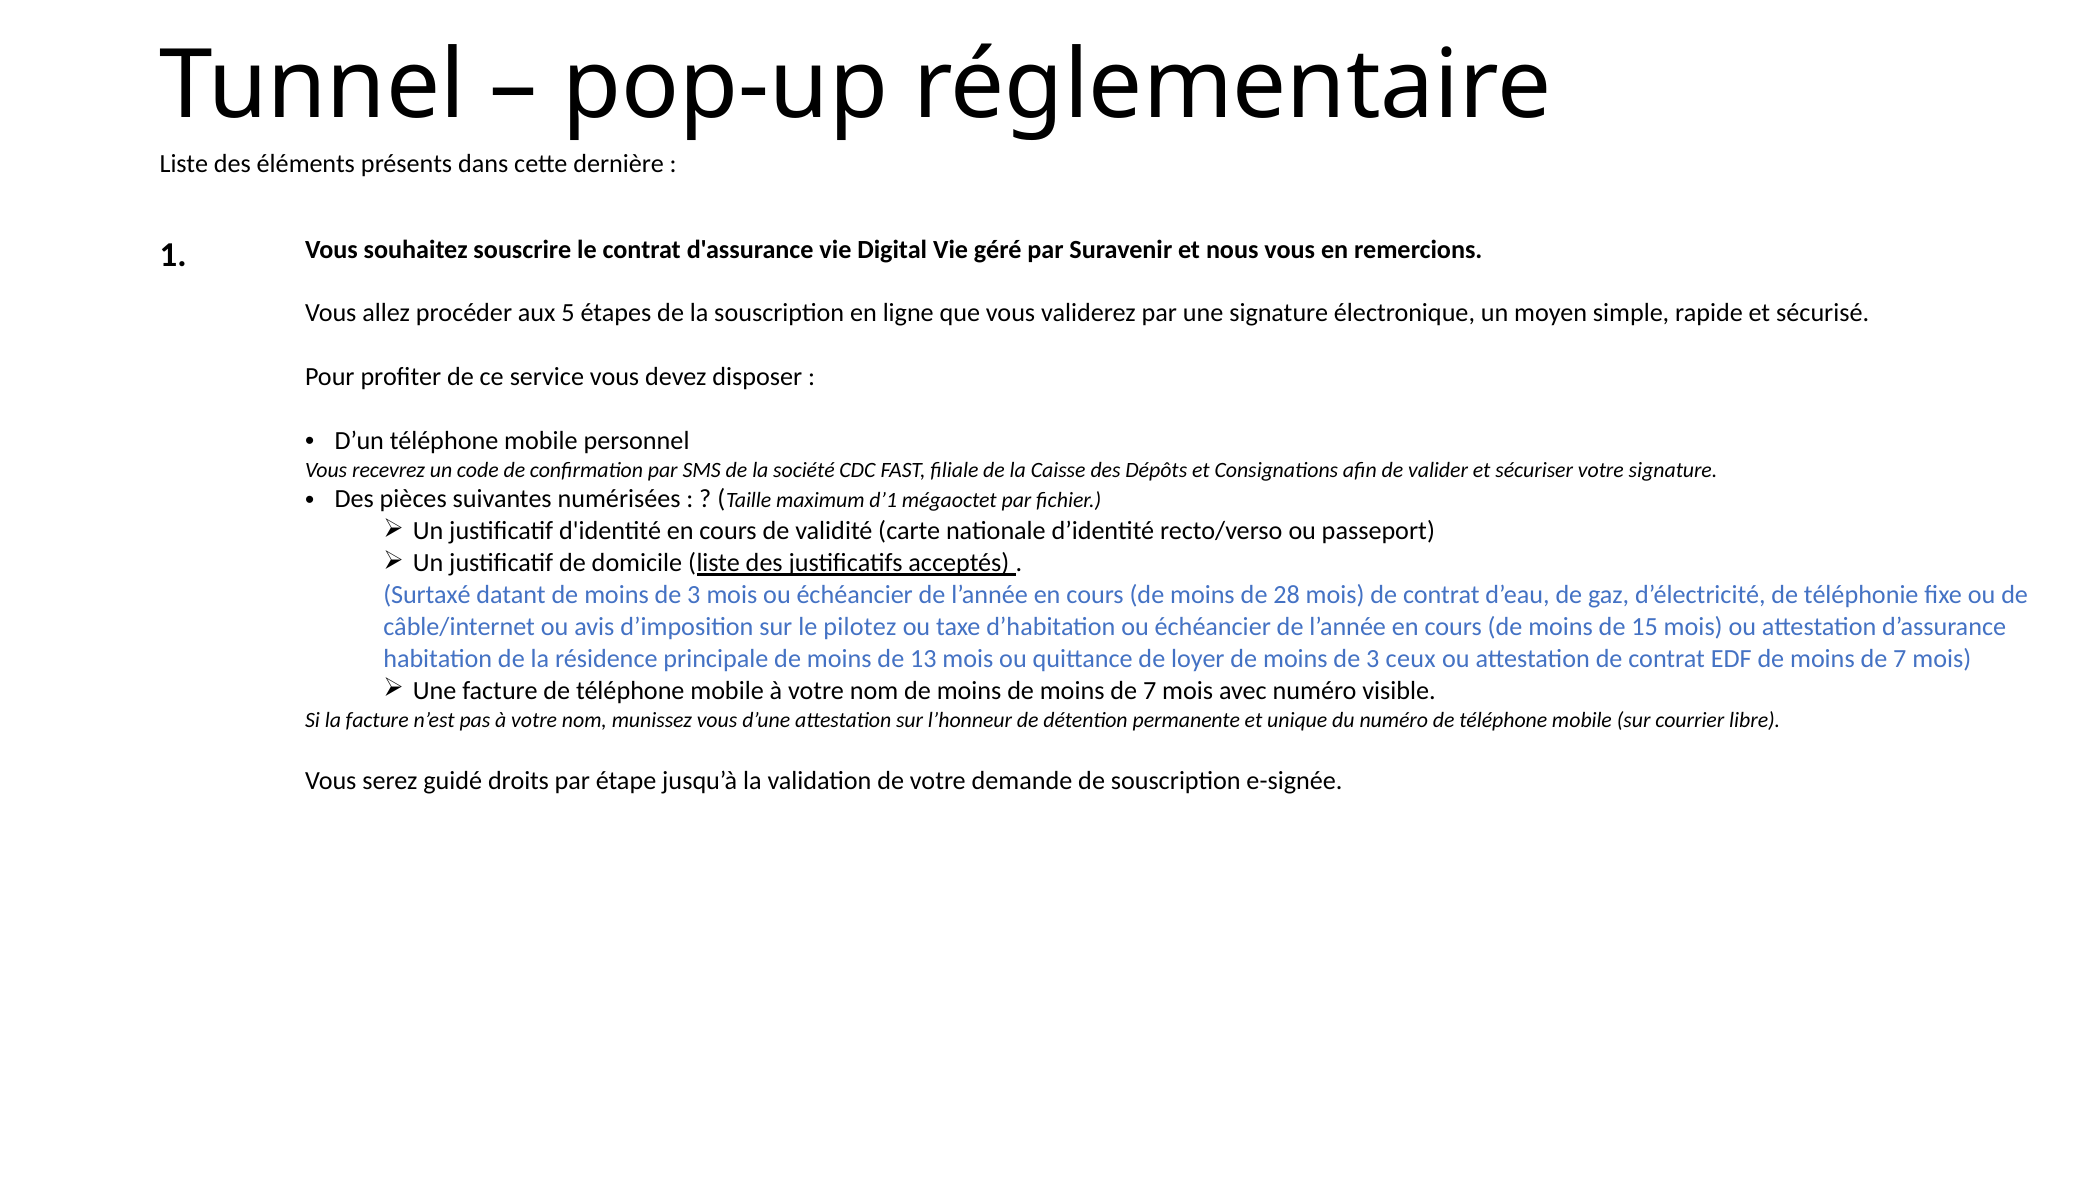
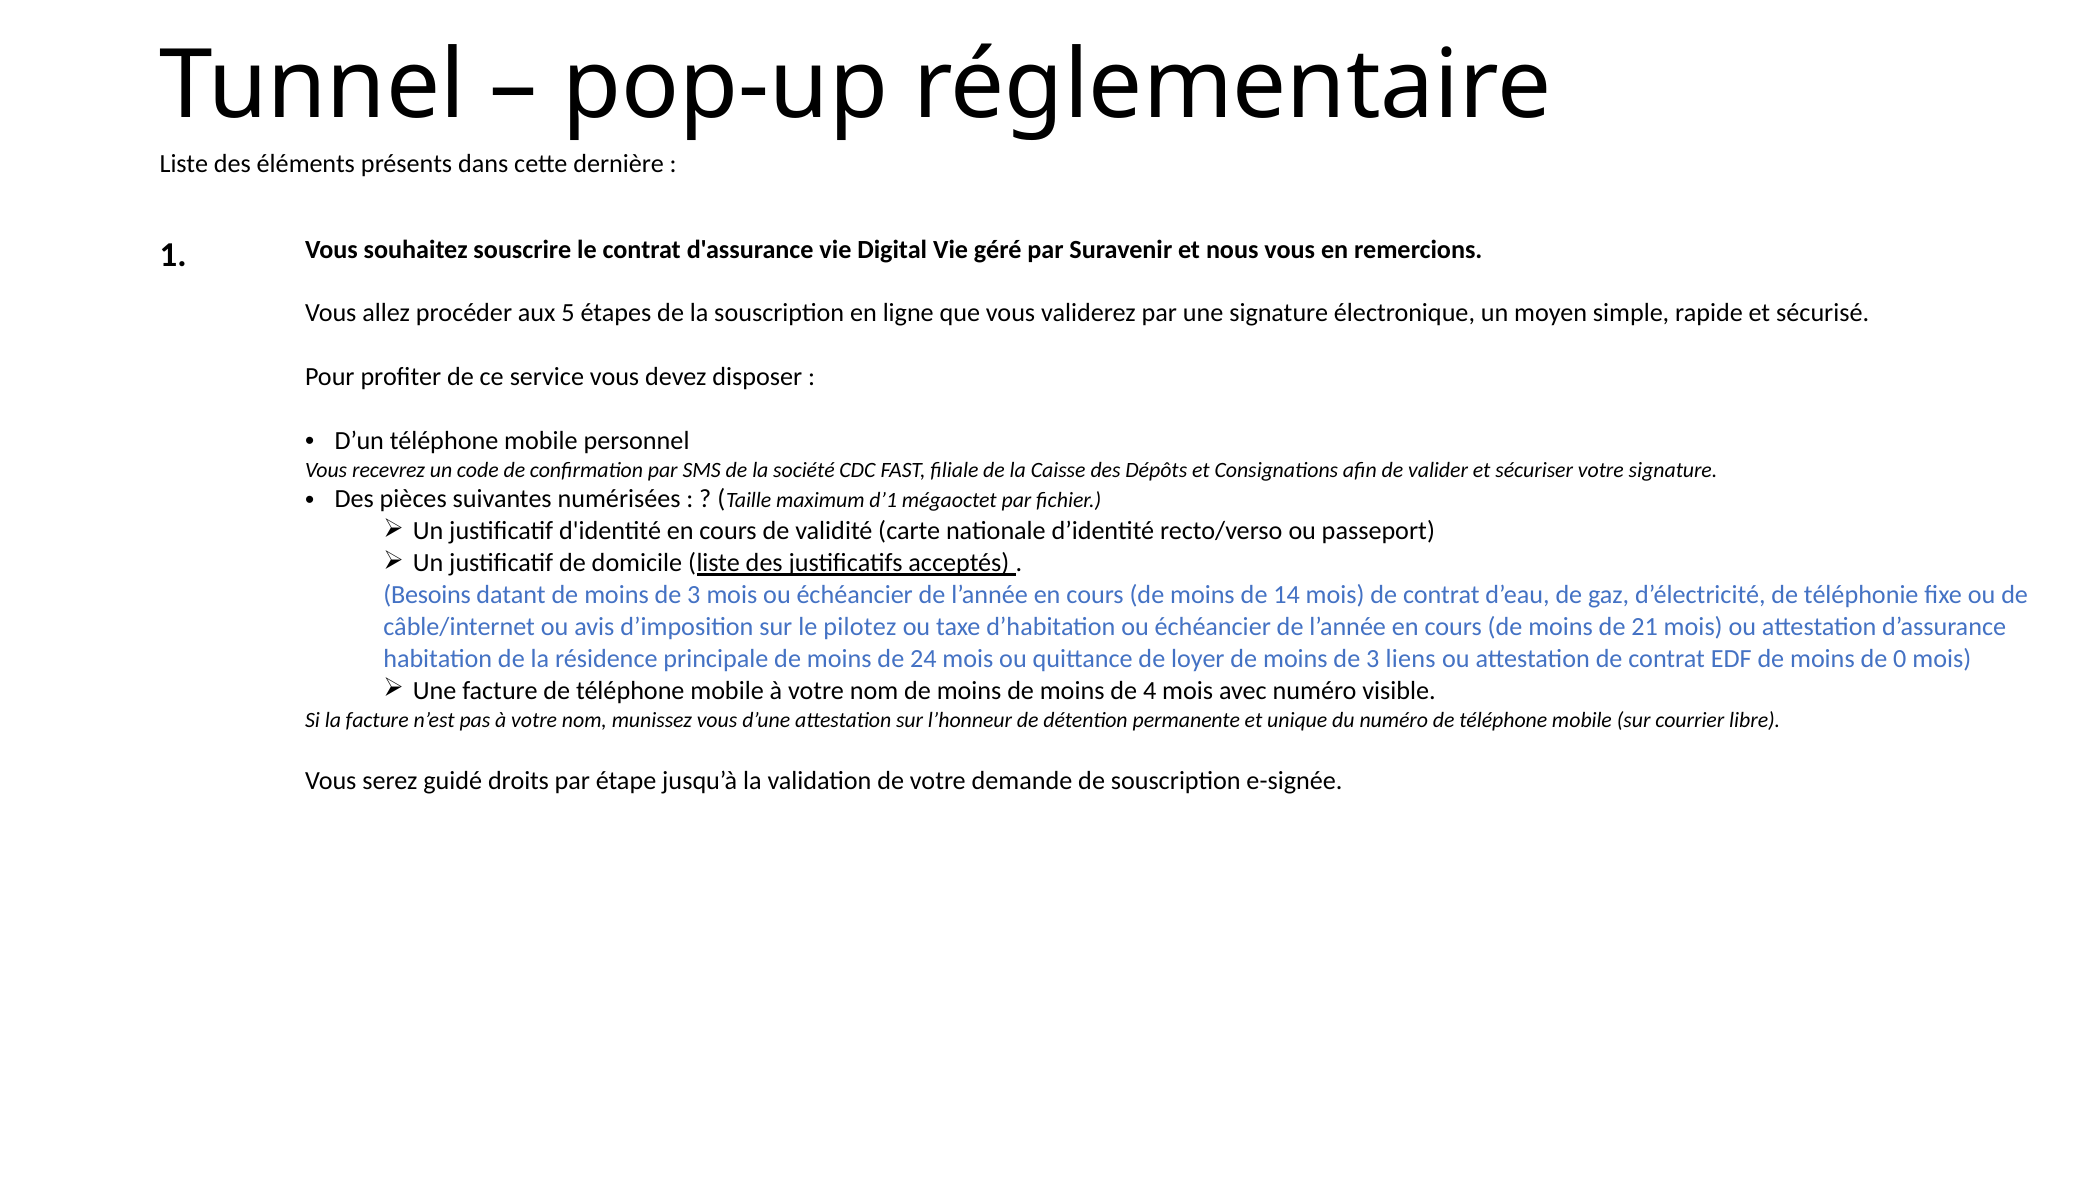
Surtaxé: Surtaxé -> Besoins (427, 595)
28: 28 -> 14 (1287, 595)
15: 15 -> 21 (1645, 627)
13: 13 -> 24 (923, 659)
ceux: ceux -> liens (1411, 659)
7: 7 -> 0 (1900, 659)
7: 7 -> 4 (1150, 691)
